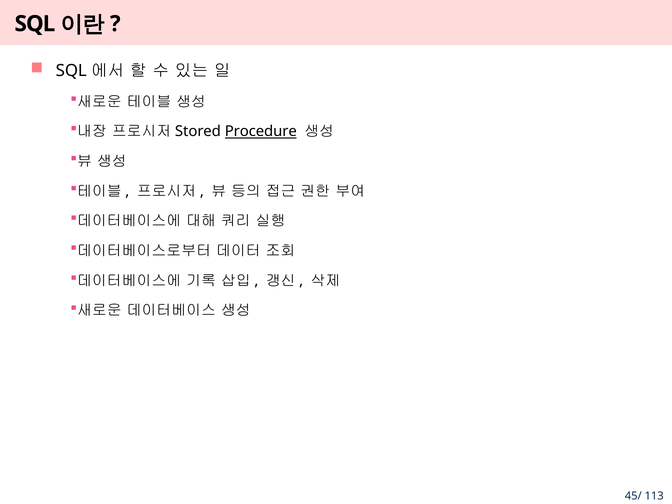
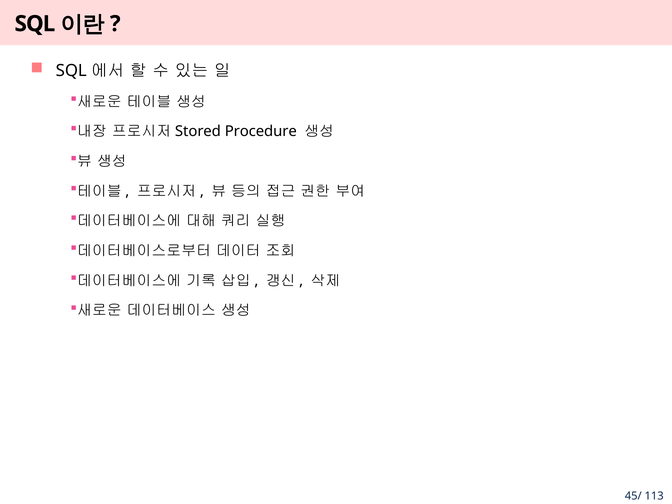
Procedure underline: present -> none (261, 131)
